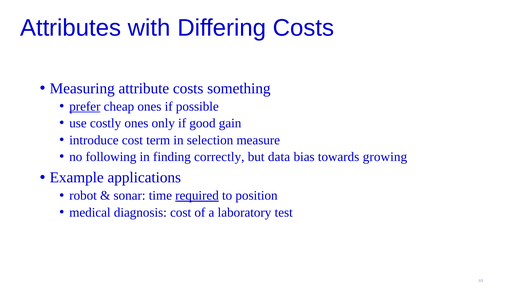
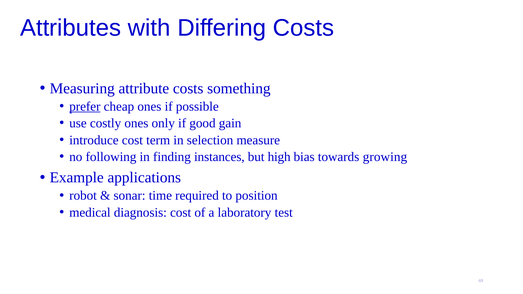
correctly: correctly -> instances (219, 157)
data: data -> high (279, 157)
required underline: present -> none (197, 196)
